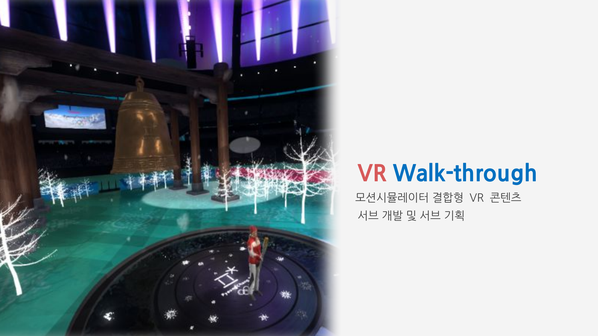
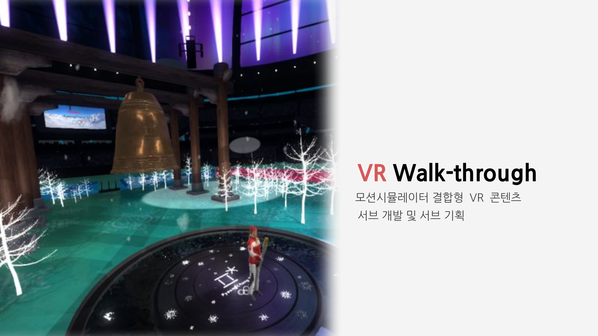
Walk-through colour: blue -> black (465, 174)
